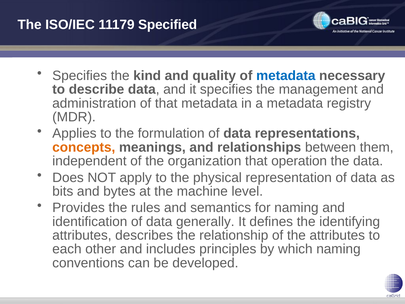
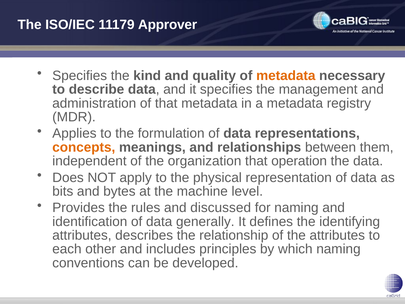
Specified: Specified -> Approver (168, 25)
metadata colour: blue -> orange (286, 76)
semantics: semantics -> discussed (221, 208)
